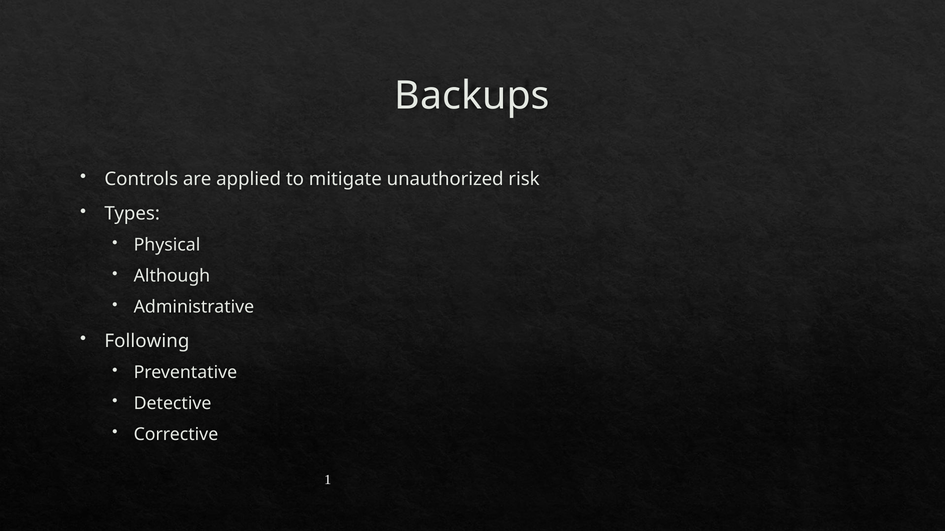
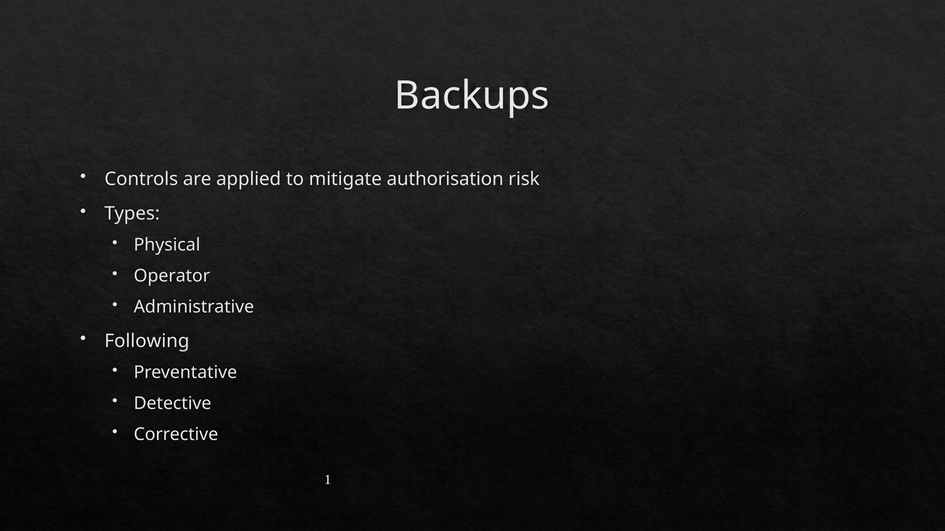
unauthorized: unauthorized -> authorisation (445, 179)
Although: Although -> Operator (172, 276)
